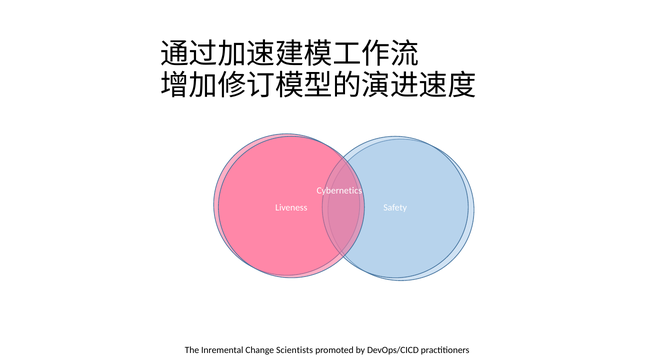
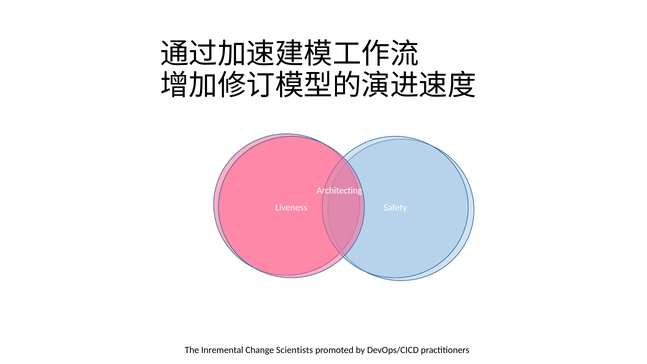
Cybernetics: Cybernetics -> Architecting (339, 190)
